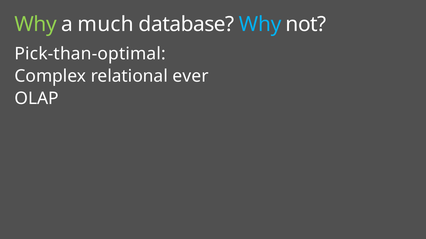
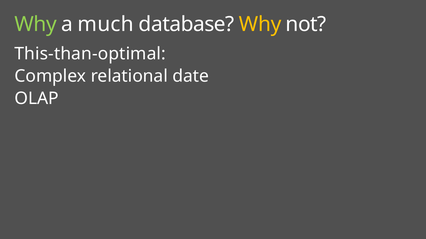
Why colour: light blue -> yellow (260, 24)
Pick-than-optimal: Pick-than-optimal -> This-than-optimal (90, 54)
ever: ever -> date (191, 76)
